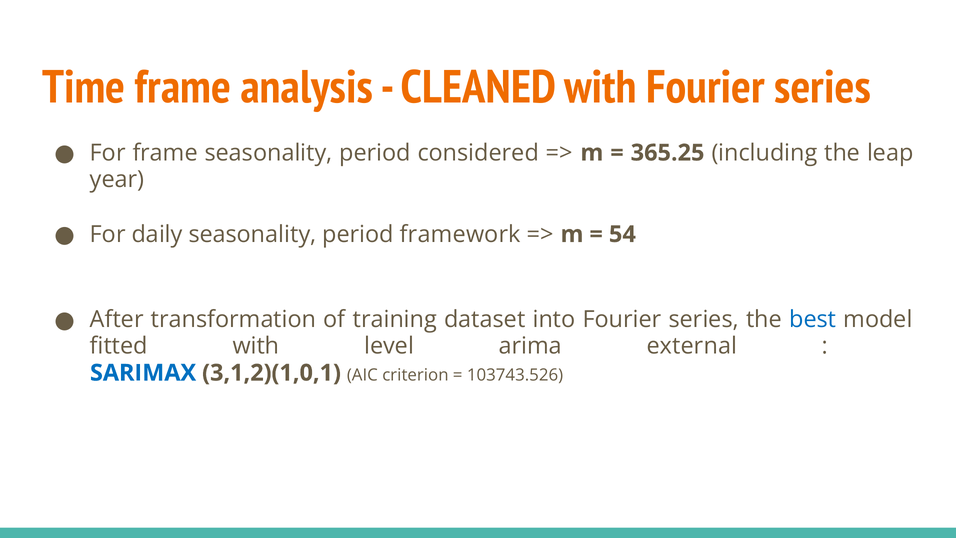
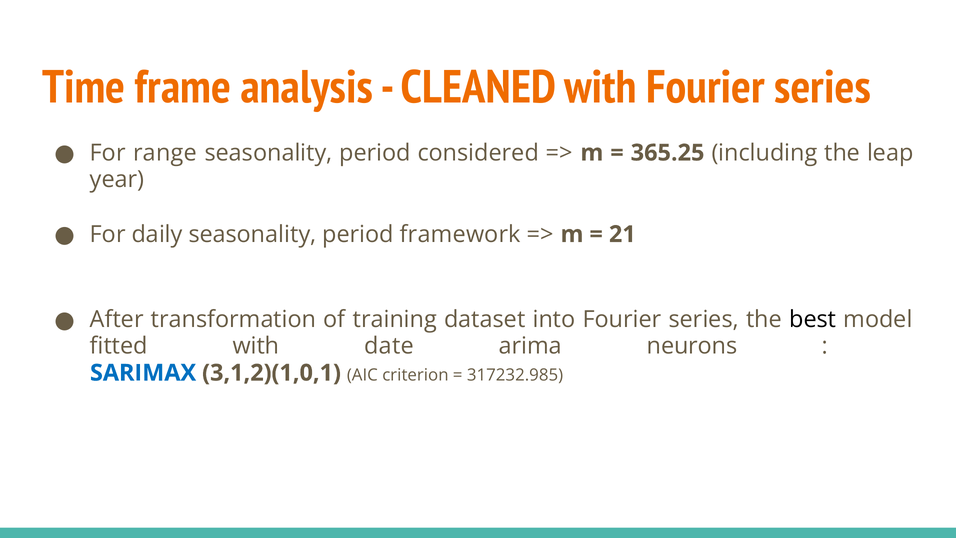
For frame: frame -> range (165, 153)
54: 54 -> 21 (622, 234)
best colour: blue -> black (813, 319)
level: level -> date (389, 346)
external: external -> neurons (692, 346)
103743.526: 103743.526 -> 317232.985 (515, 375)
